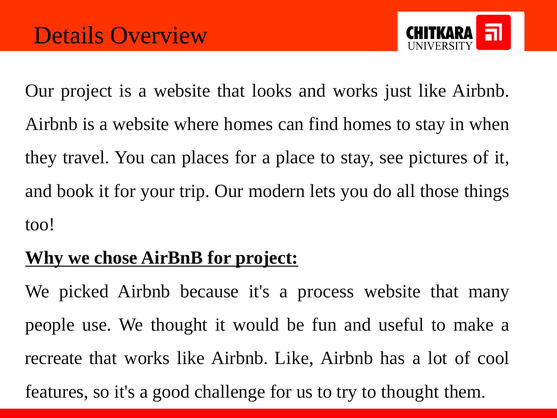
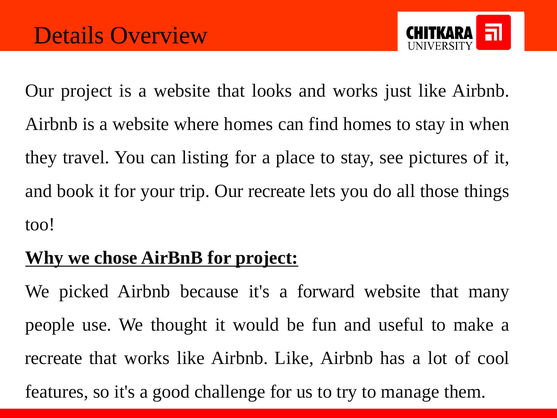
places: places -> listing (205, 157)
Our modern: modern -> recreate (277, 191)
process: process -> forward (326, 291)
to thought: thought -> manage (410, 391)
